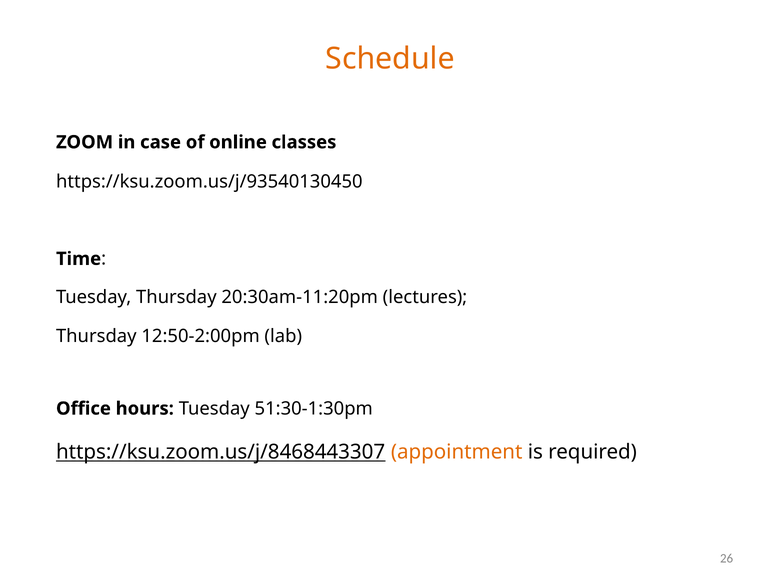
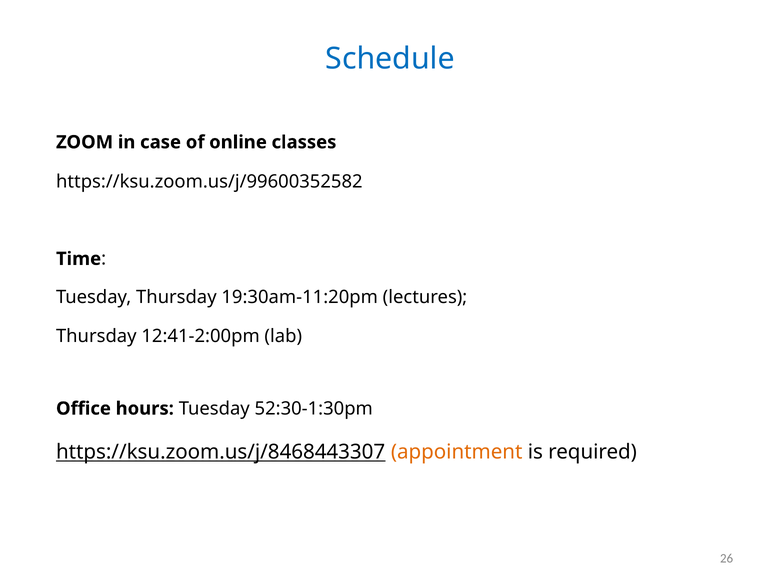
Schedule colour: orange -> blue (390, 58)
https://ksu.zoom.us/j/93540130450: https://ksu.zoom.us/j/93540130450 -> https://ksu.zoom.us/j/99600352582 (209, 181)
20:30am-11:20pm: 20:30am-11:20pm -> 19:30am-11:20pm (300, 297)
12:50-2:00pm: 12:50-2:00pm -> 12:41-2:00pm (201, 336)
51:30-1:30pm: 51:30-1:30pm -> 52:30-1:30pm (314, 409)
